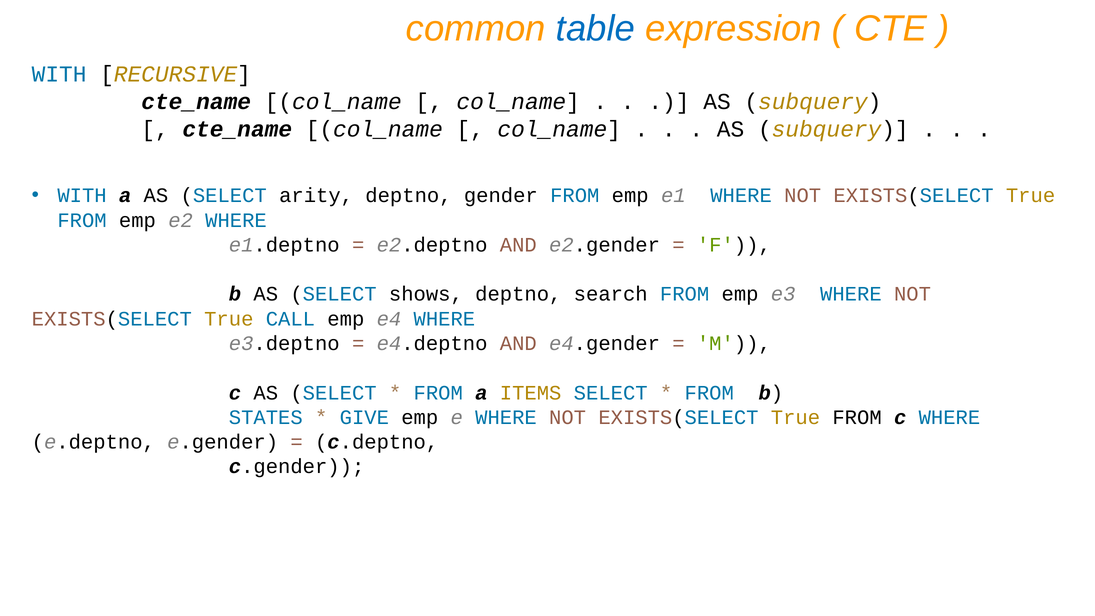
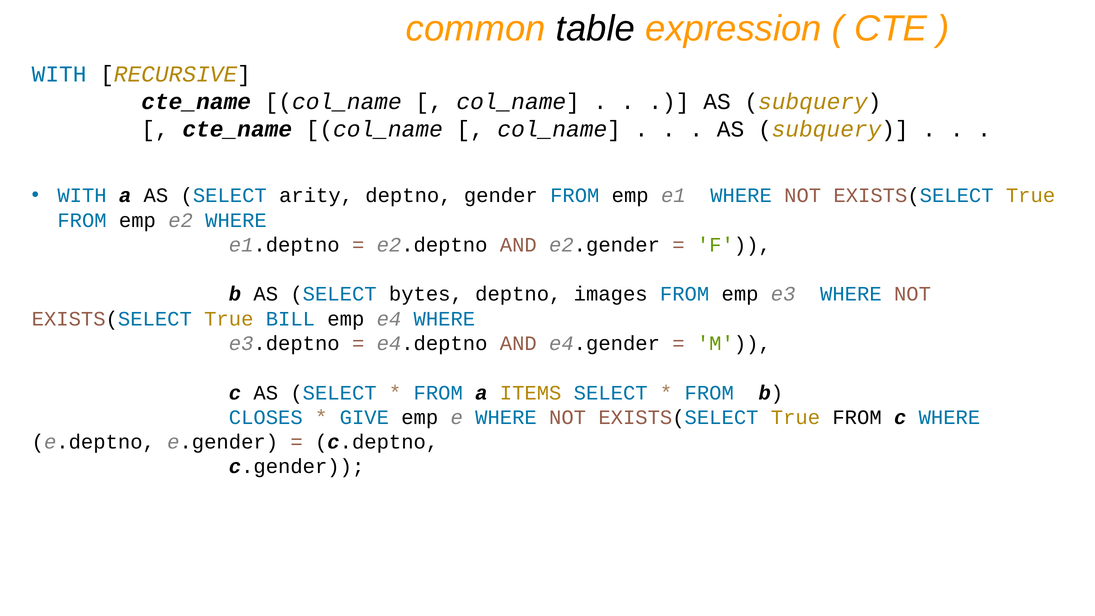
table colour: blue -> black (595, 28)
shows: shows -> bytes (426, 294)
search: search -> images (611, 294)
CALL: CALL -> BILL (290, 319)
STATES: STATES -> CLOSES (266, 417)
